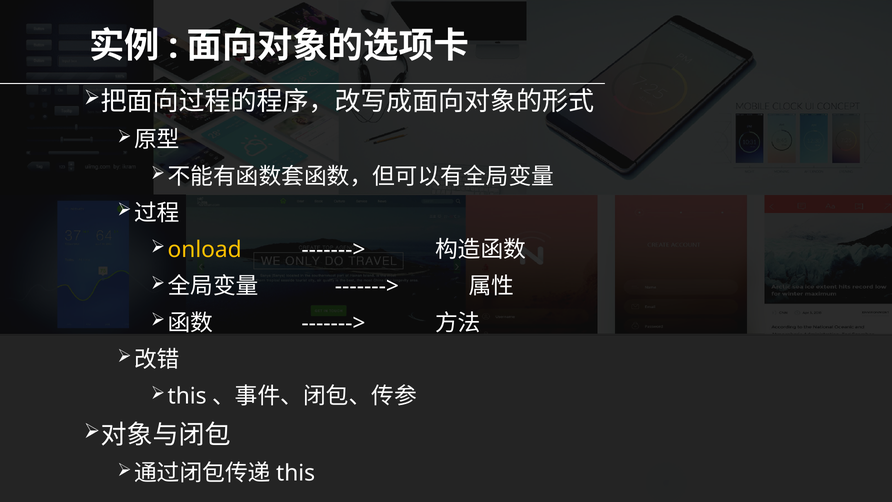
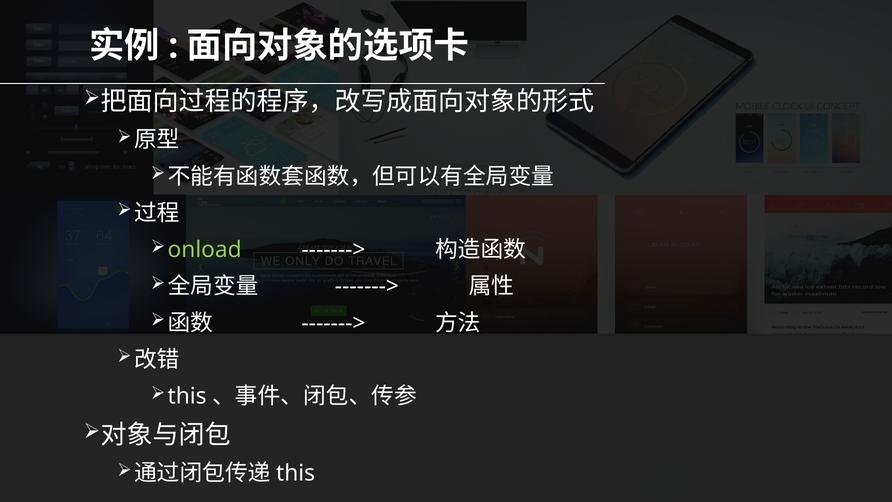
onload colour: yellow -> light green (205, 250)
